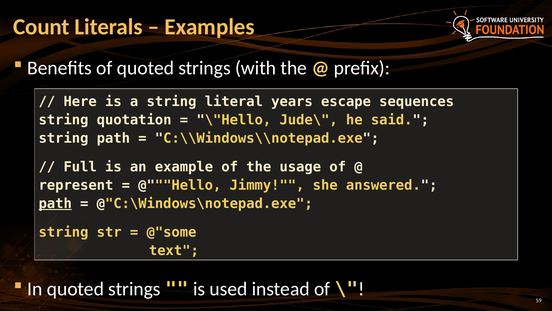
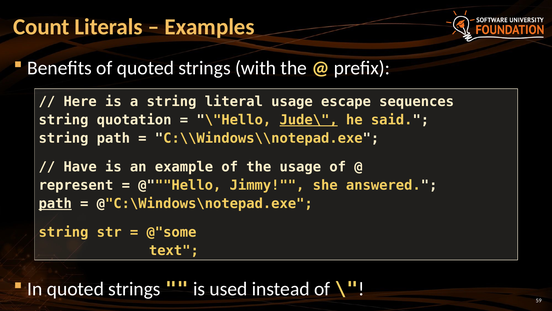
literal years: years -> usage (292, 102)
Jude\ underline: none -> present (309, 120)
Full: Full -> Have (80, 167)
